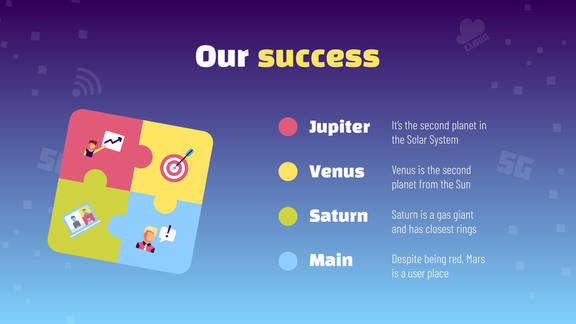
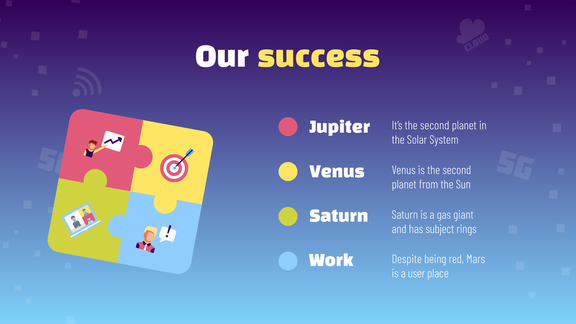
closest: closest -> subject (440, 229)
Main: Main -> Work (331, 261)
